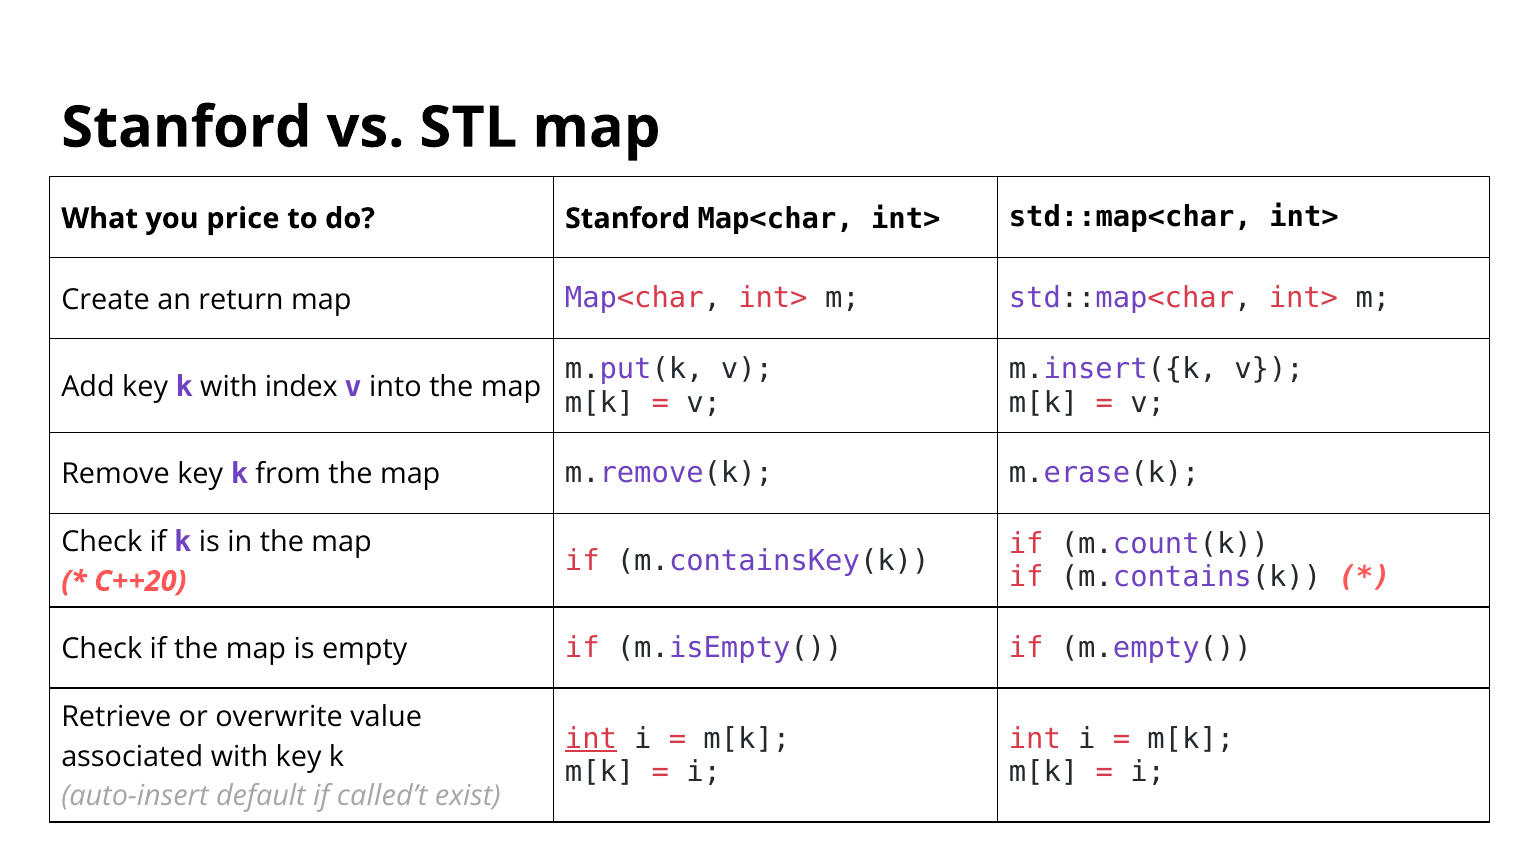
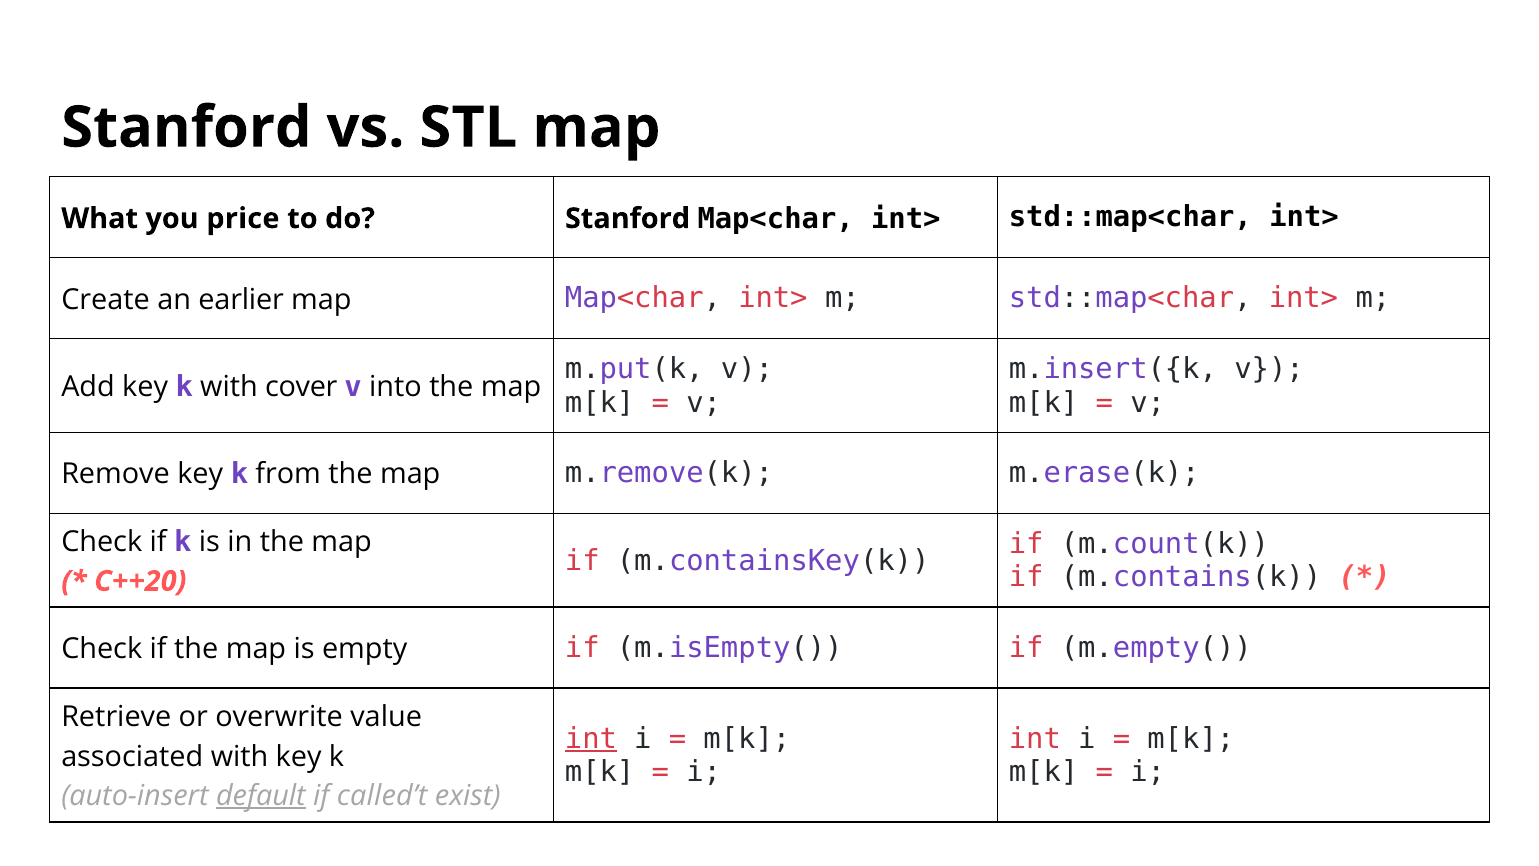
return: return -> earlier (241, 299)
index: index -> cover (301, 387)
default underline: none -> present (261, 795)
